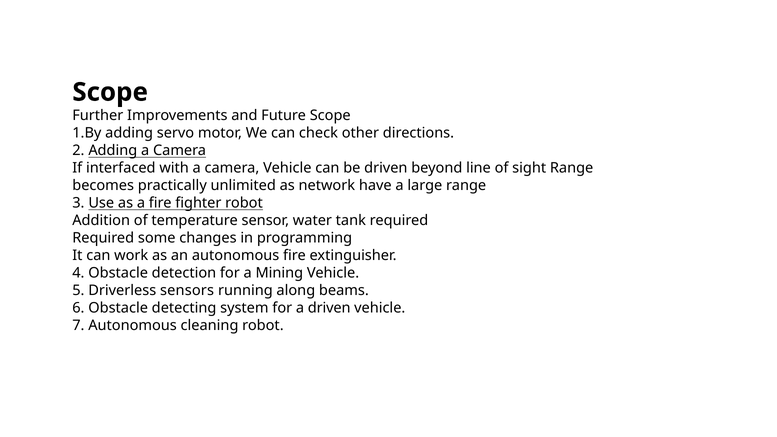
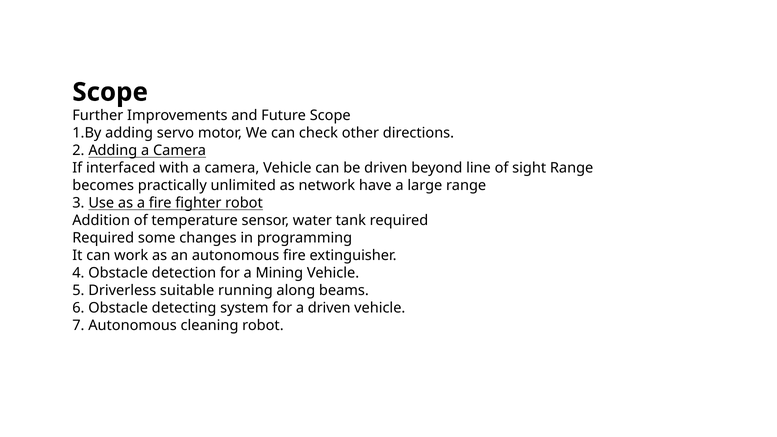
sensors: sensors -> suitable (187, 290)
